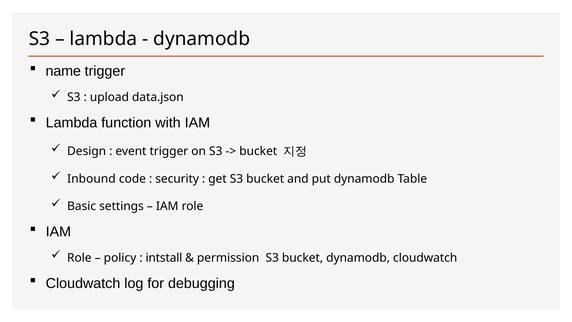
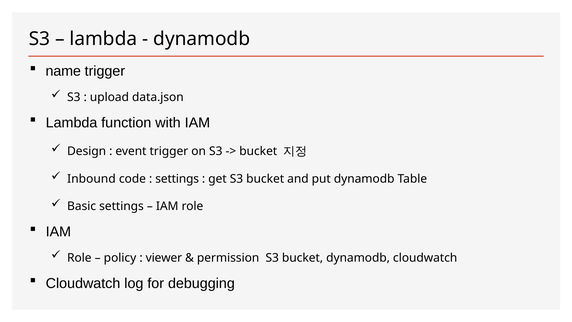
security: security -> settings (177, 179)
intstall: intstall -> viewer (164, 258)
